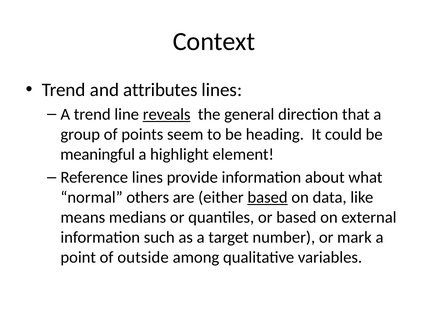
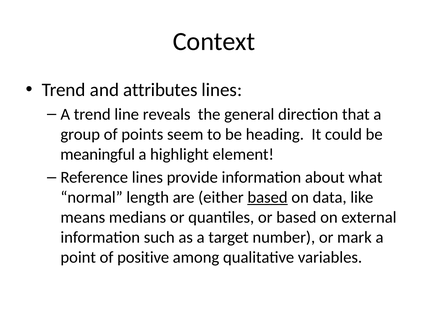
reveals underline: present -> none (167, 114)
others: others -> length (148, 197)
outside: outside -> positive (143, 257)
